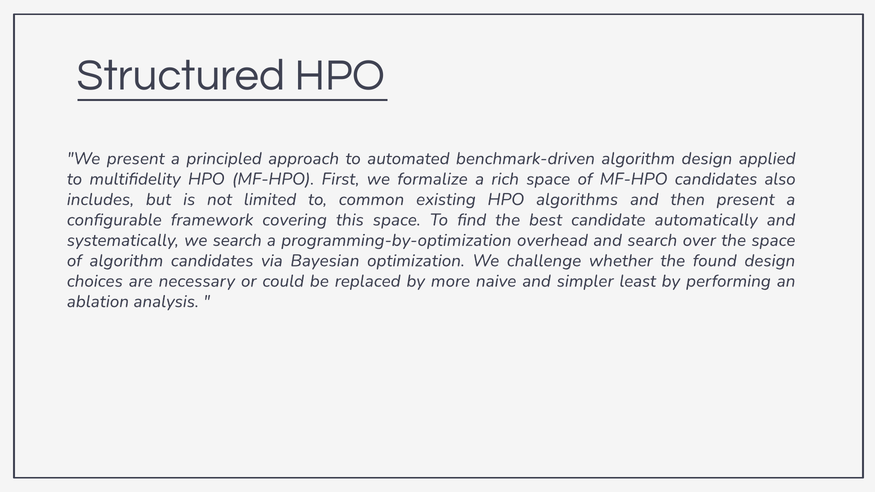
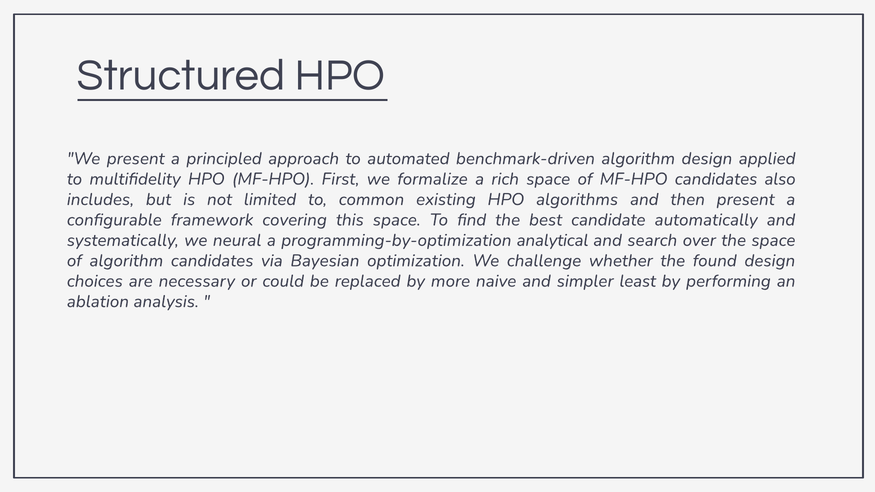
we search: search -> neural (237, 240)
overhead: overhead -> analytical (553, 240)
